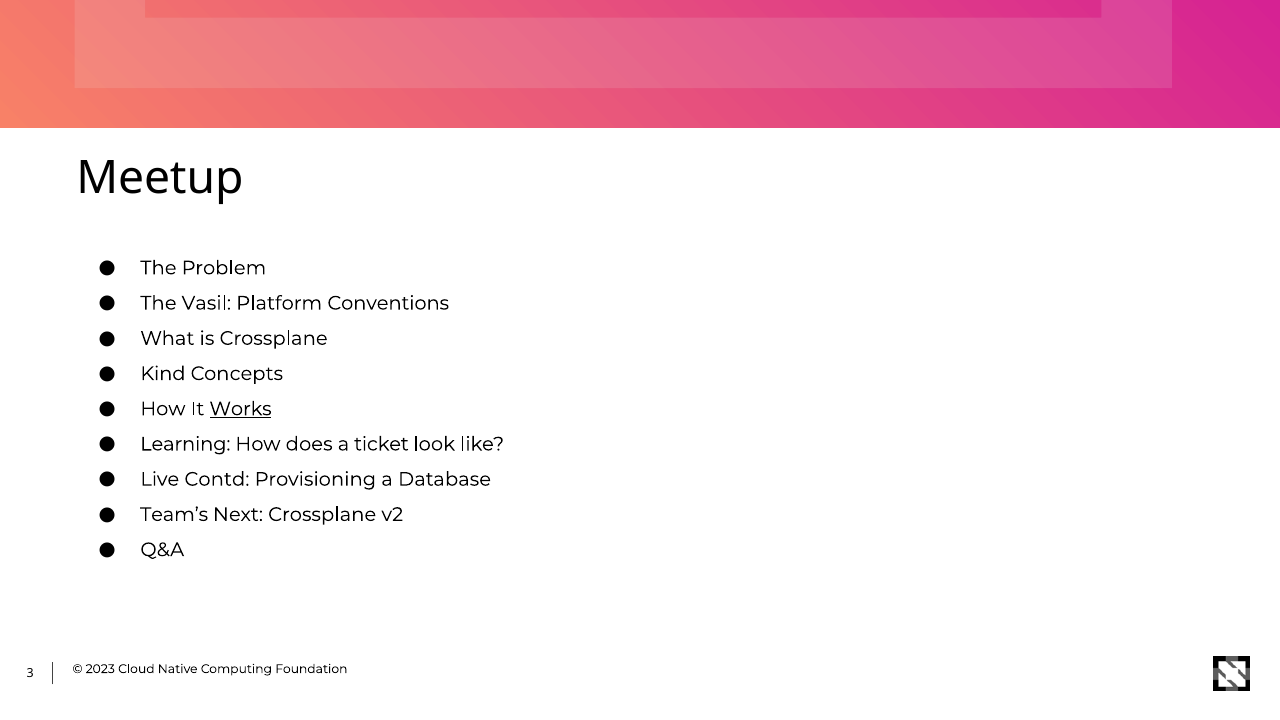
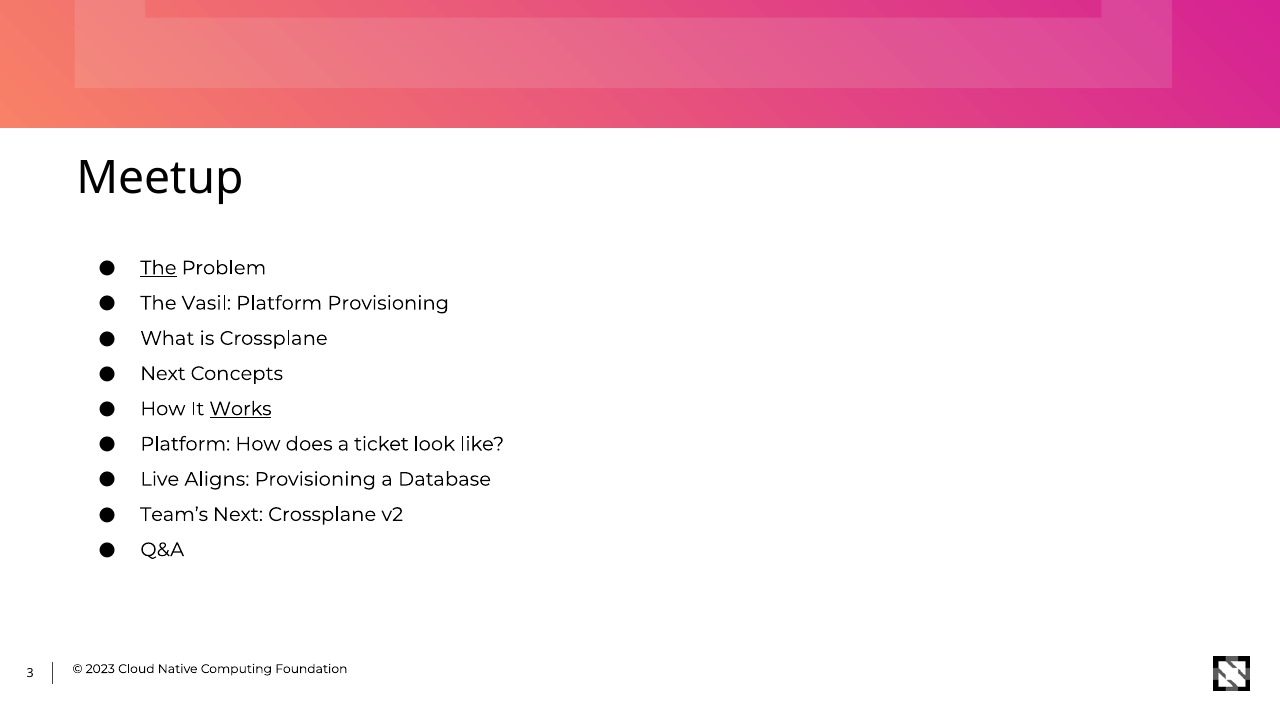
The underline: none -> present (158, 268)
Platform Conventions: Conventions -> Provisioning (388, 303)
Kind: Kind -> Next (163, 374)
Learning: Learning -> Platform (185, 444)
Contd: Contd -> Aligns (217, 479)
